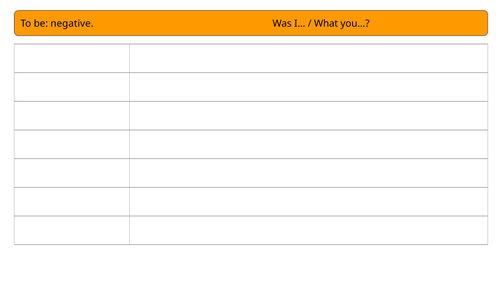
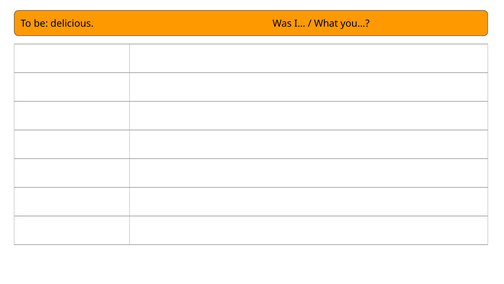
negative: negative -> delicious (72, 24)
